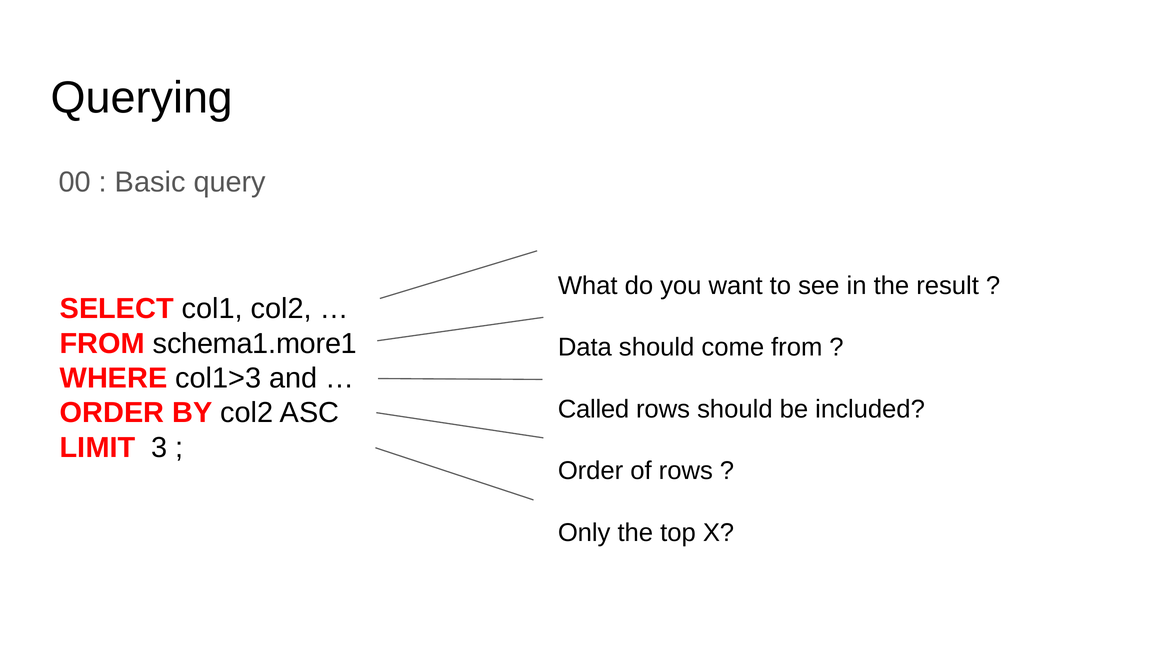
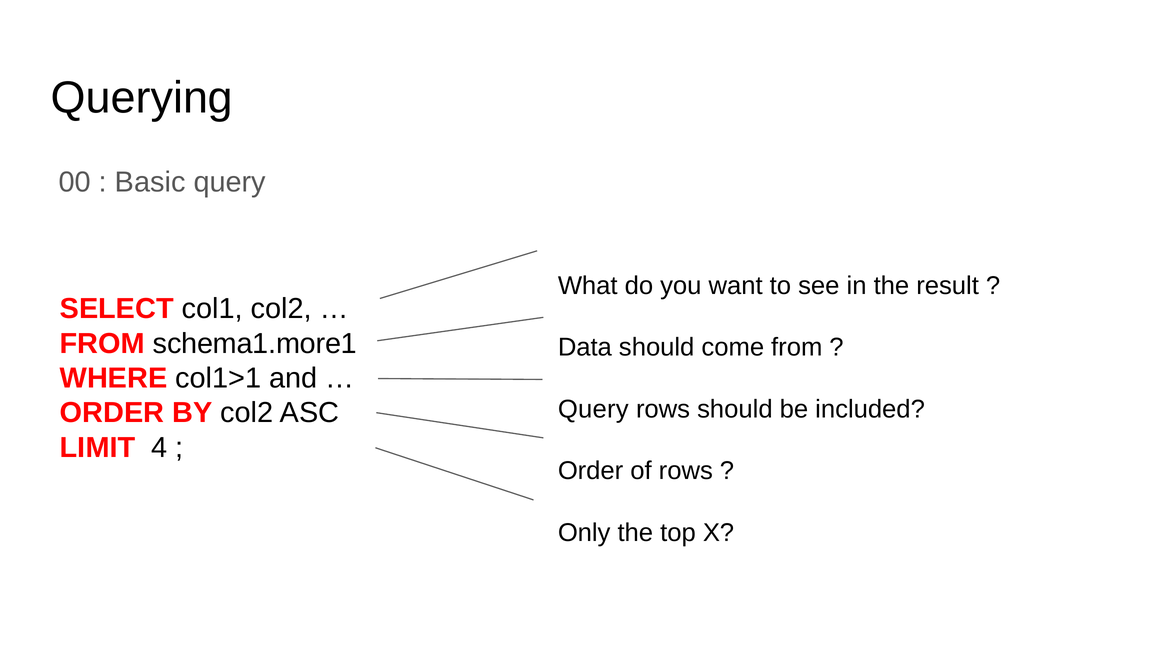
col1>3: col1>3 -> col1>1 (218, 378)
Called: Called -> Query (593, 409)
3: 3 -> 4 (159, 447)
